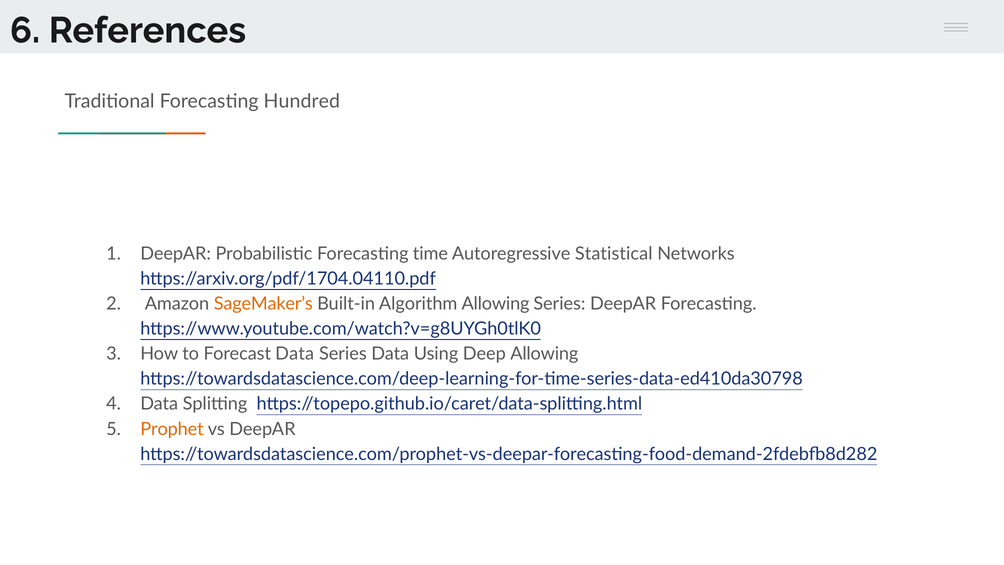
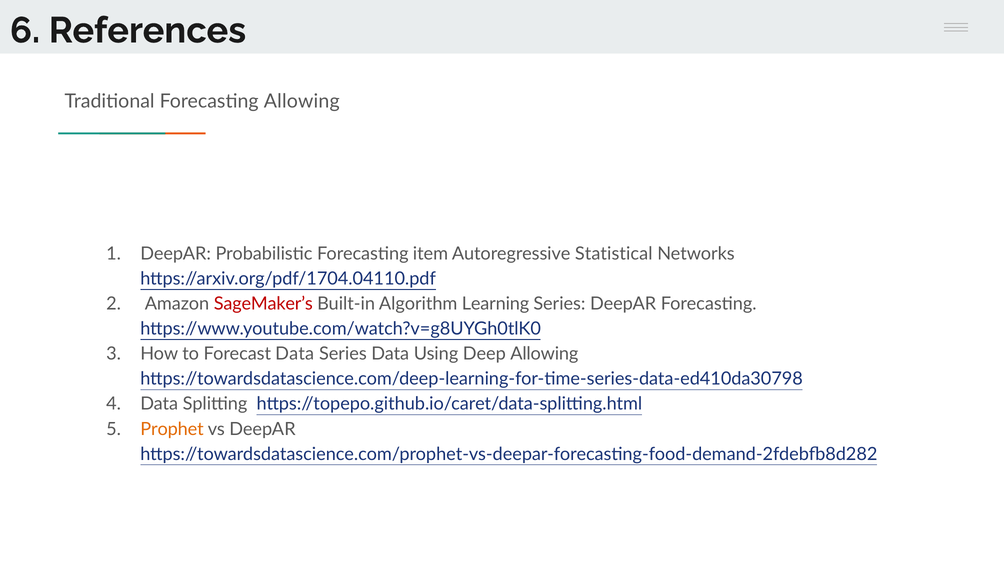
Forecasting Hundred: Hundred -> Allowing (302, 101)
time: time -> item (430, 254)
SageMaker’s colour: orange -> red (263, 304)
Algorithm Allowing: Allowing -> Learning (496, 304)
